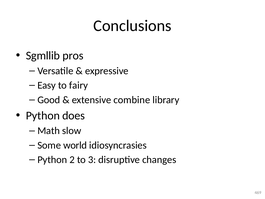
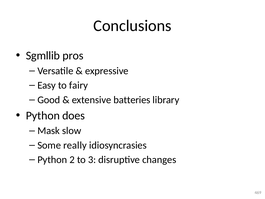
combine: combine -> batteries (132, 100)
Math: Math -> Mask (49, 131)
world: world -> really (75, 145)
